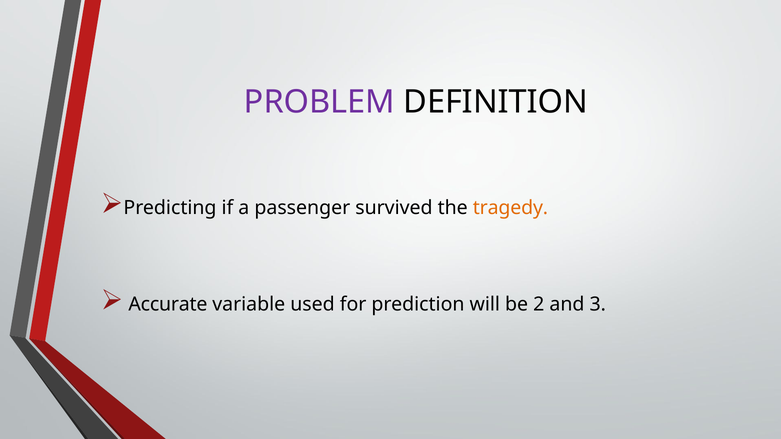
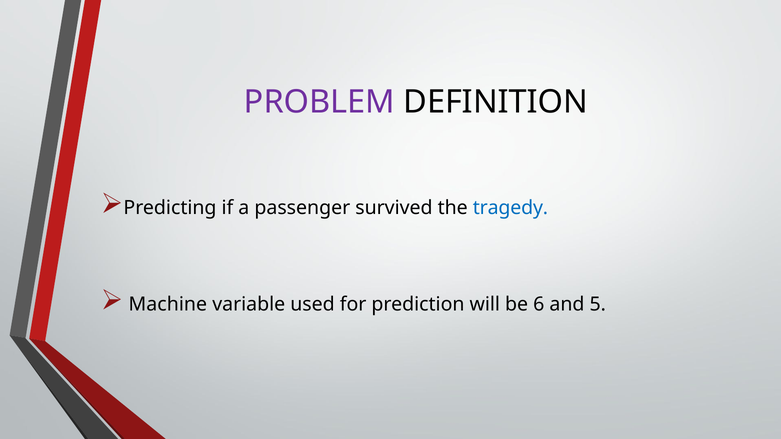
tragedy colour: orange -> blue (510, 208)
Accurate: Accurate -> Machine (168, 304)
2: 2 -> 6 (539, 304)
3: 3 -> 5 (598, 304)
